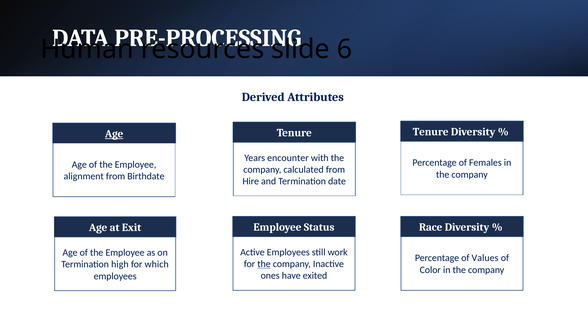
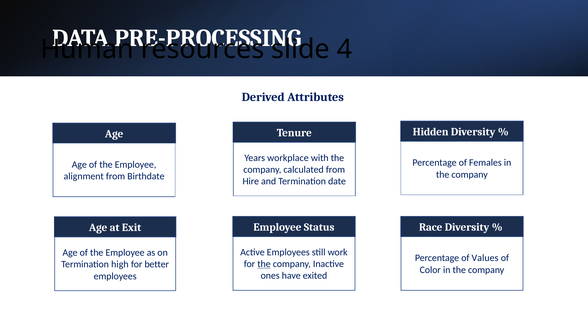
6: 6 -> 4 (345, 49)
Tenure: Tenure -> Hidden (431, 132)
Age underline: present -> none (114, 134)
encounter: encounter -> workplace (288, 158)
which: which -> better (157, 264)
